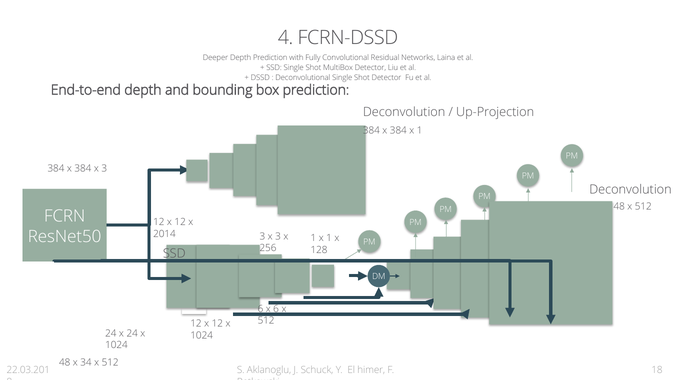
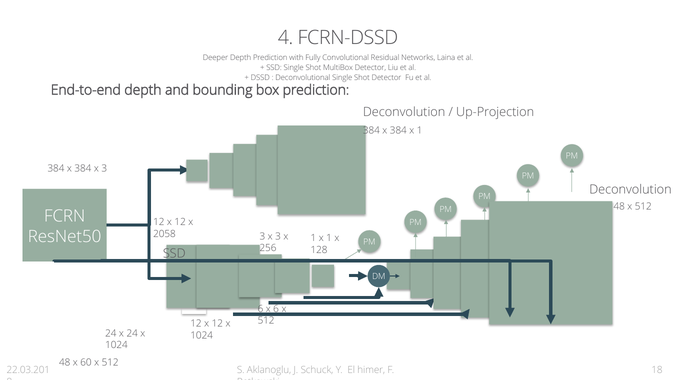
2014: 2014 -> 2058 (164, 234)
34: 34 -> 60 (86, 363)
